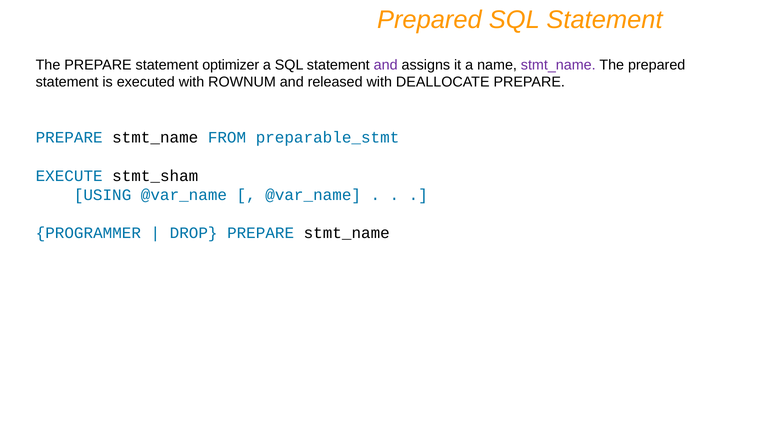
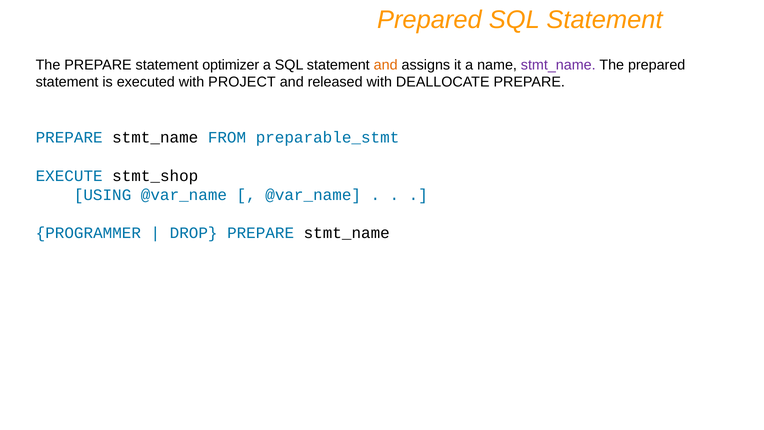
and colour: purple -> orange (386, 65)
ROWNUM: ROWNUM -> PROJECT (242, 82)
stmt_sham: stmt_sham -> stmt_shop (155, 176)
